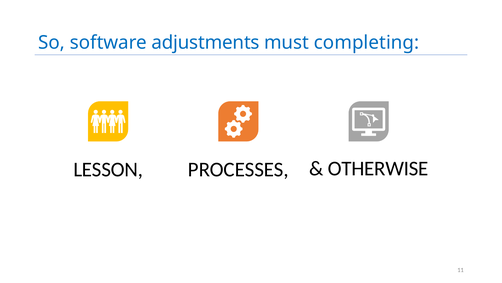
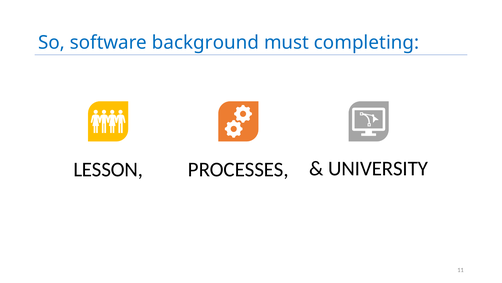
adjustments: adjustments -> background (205, 42)
OTHERWISE: OTHERWISE -> UNIVERSITY (378, 168)
